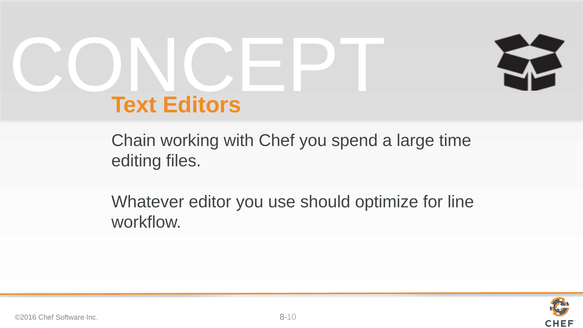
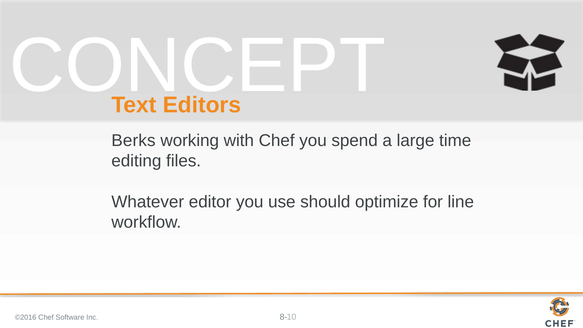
Chain: Chain -> Berks (133, 140)
